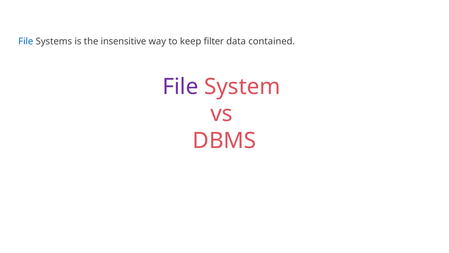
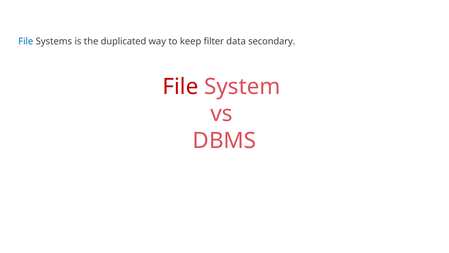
insensitive: insensitive -> duplicated (123, 41)
contained: contained -> secondary (272, 41)
File colour: purple -> red (181, 87)
